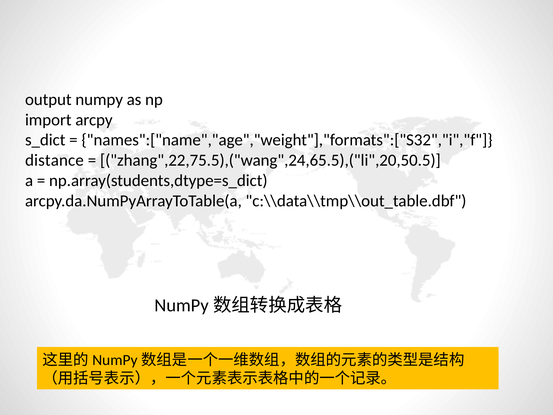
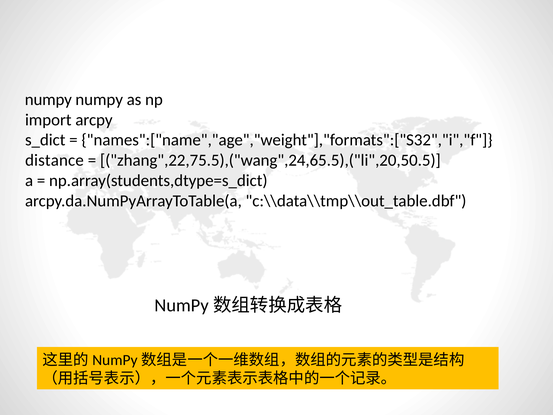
output: output -> numpy (48, 99)
